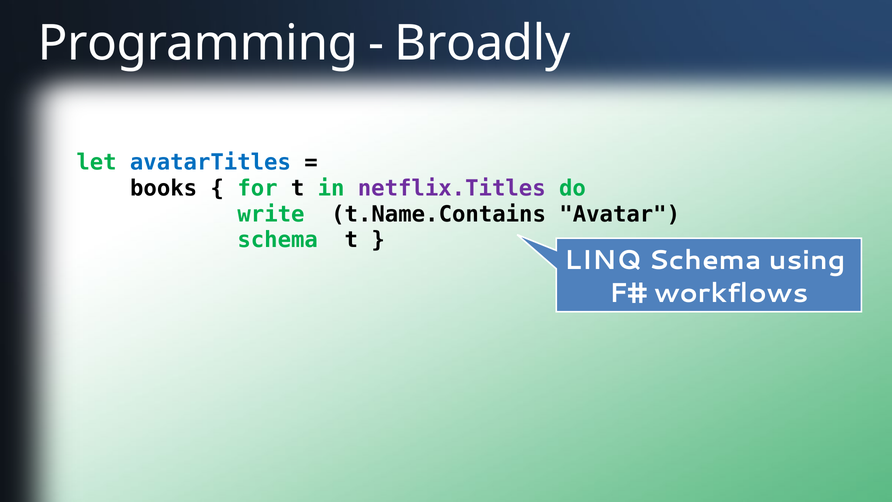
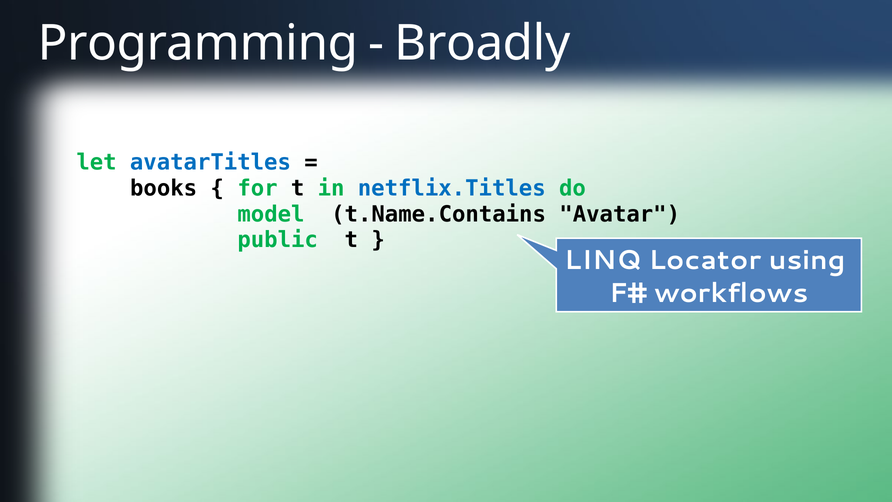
netflix.Titles colour: purple -> blue (452, 188)
write: write -> model (271, 214)
schema: schema -> public (278, 240)
LINQ Schema: Schema -> Locator (705, 260)
